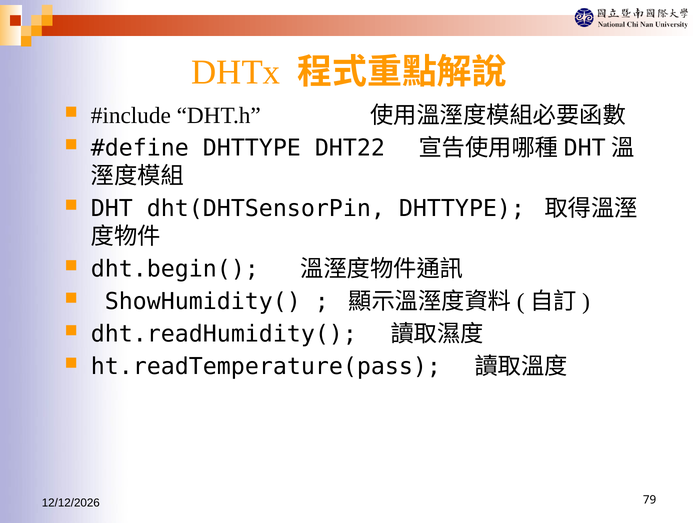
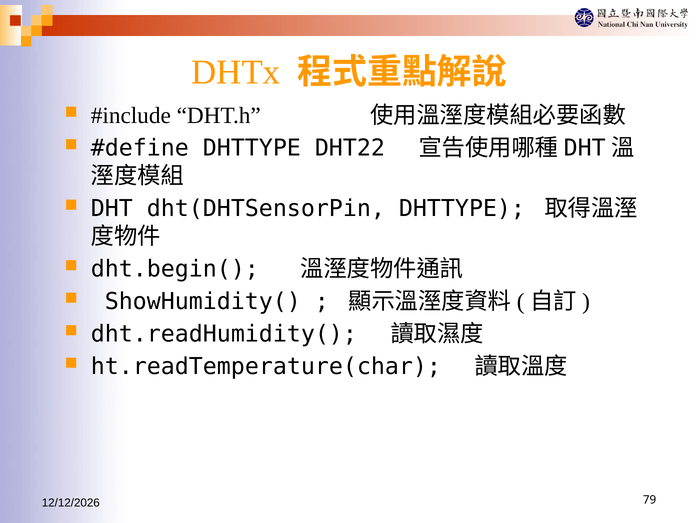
ht.readTemperature(pass: ht.readTemperature(pass -> ht.readTemperature(char (266, 367)
